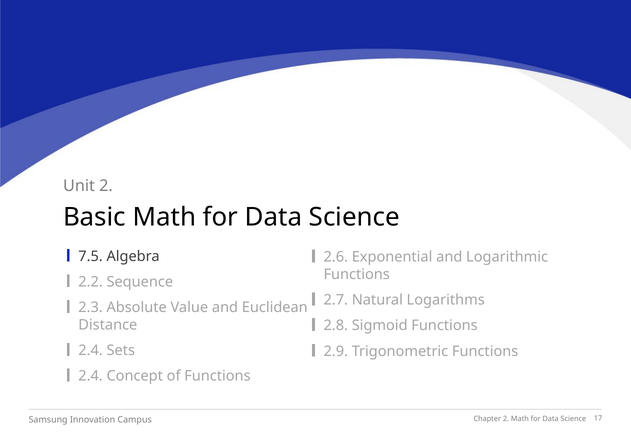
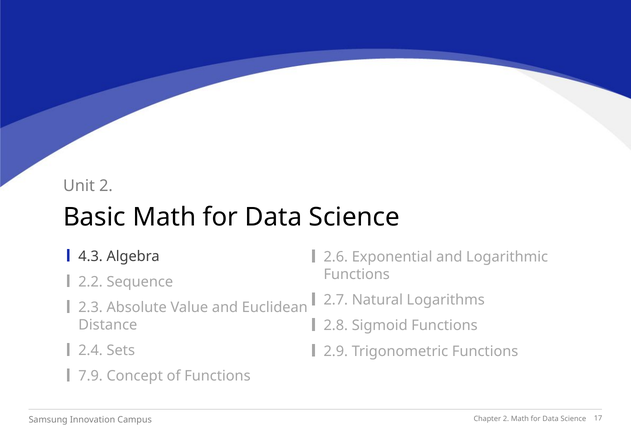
7.5: 7.5 -> 4.3 (91, 256)
2.4: 2.4 -> 7.9 (91, 376)
